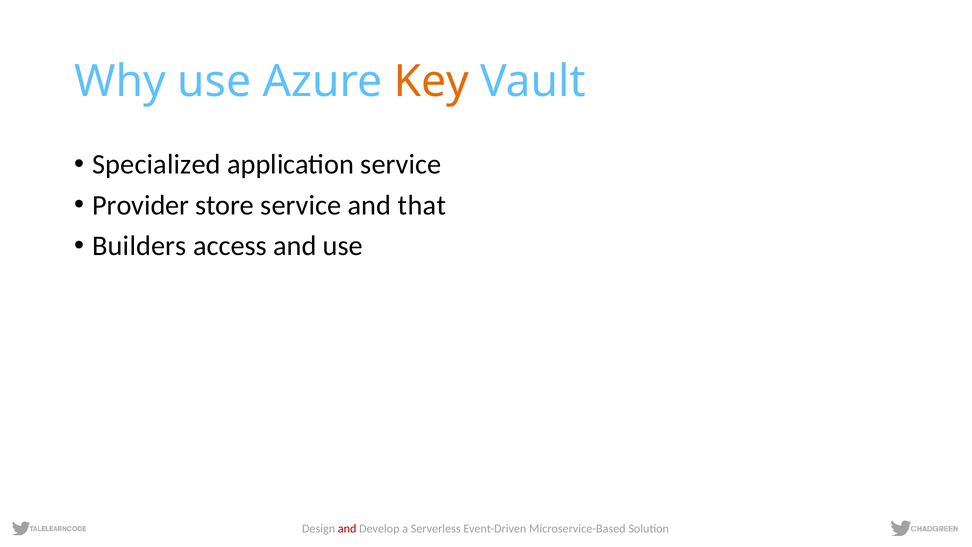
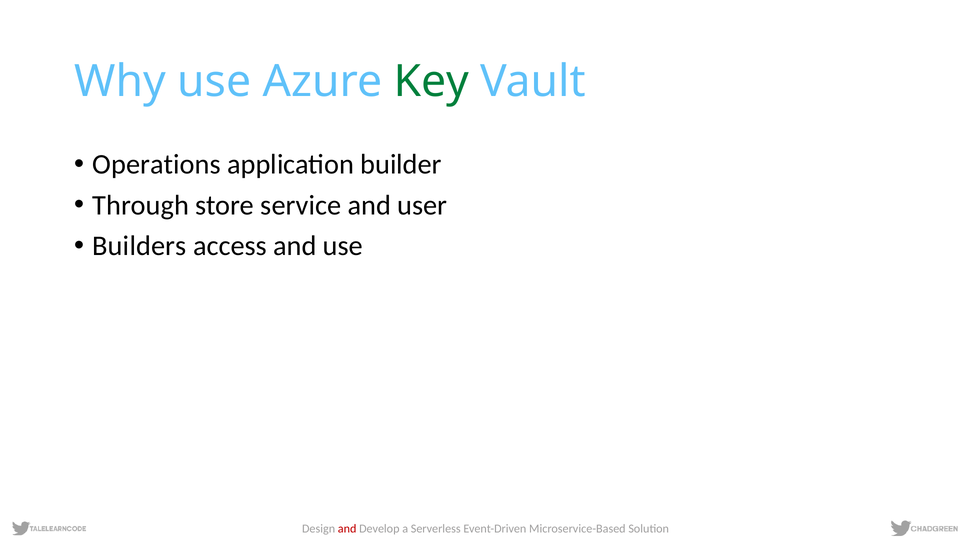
Key colour: orange -> green (431, 82)
Specialized: Specialized -> Operations (157, 164)
application service: service -> builder (401, 164)
Provider: Provider -> Through (141, 205)
that: that -> user (422, 205)
